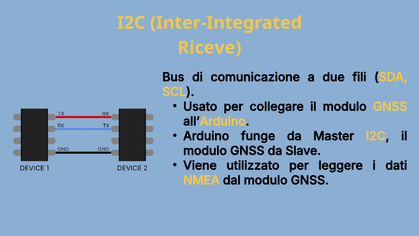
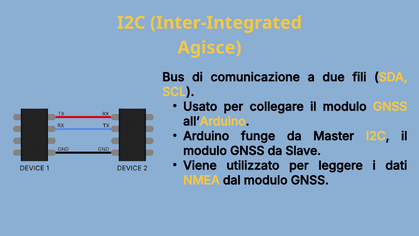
Riceve: Riceve -> Agisce (209, 48)
